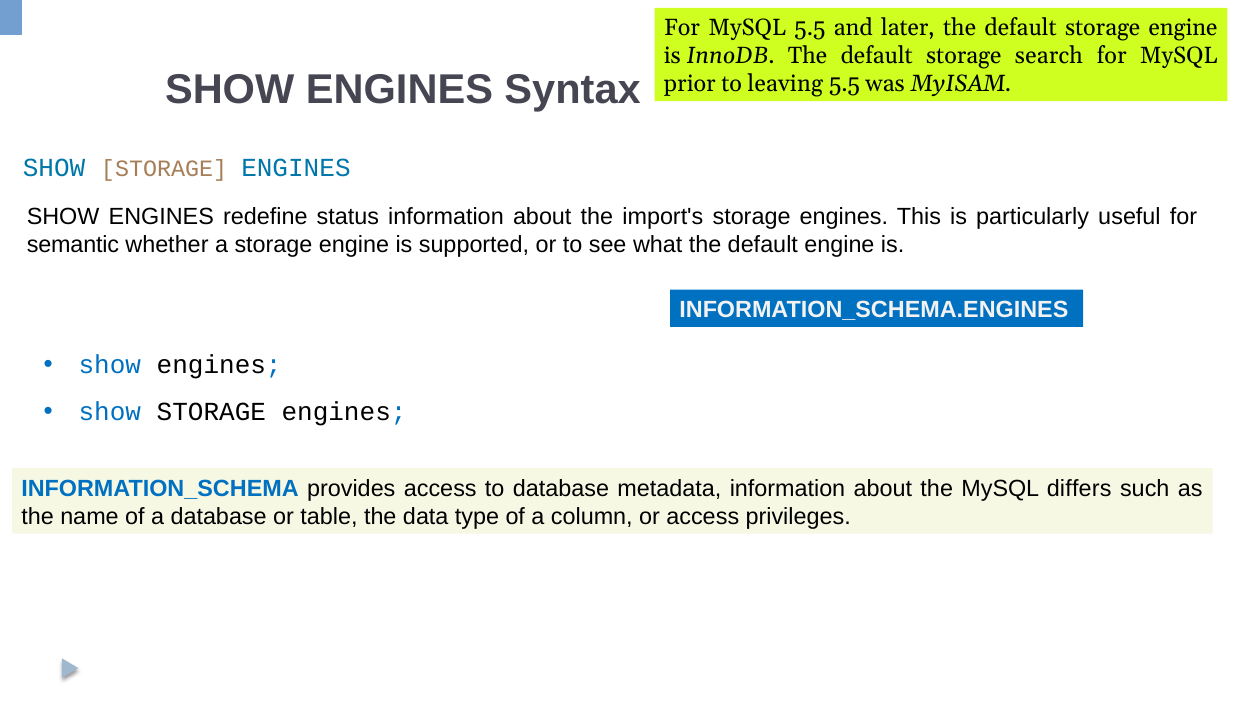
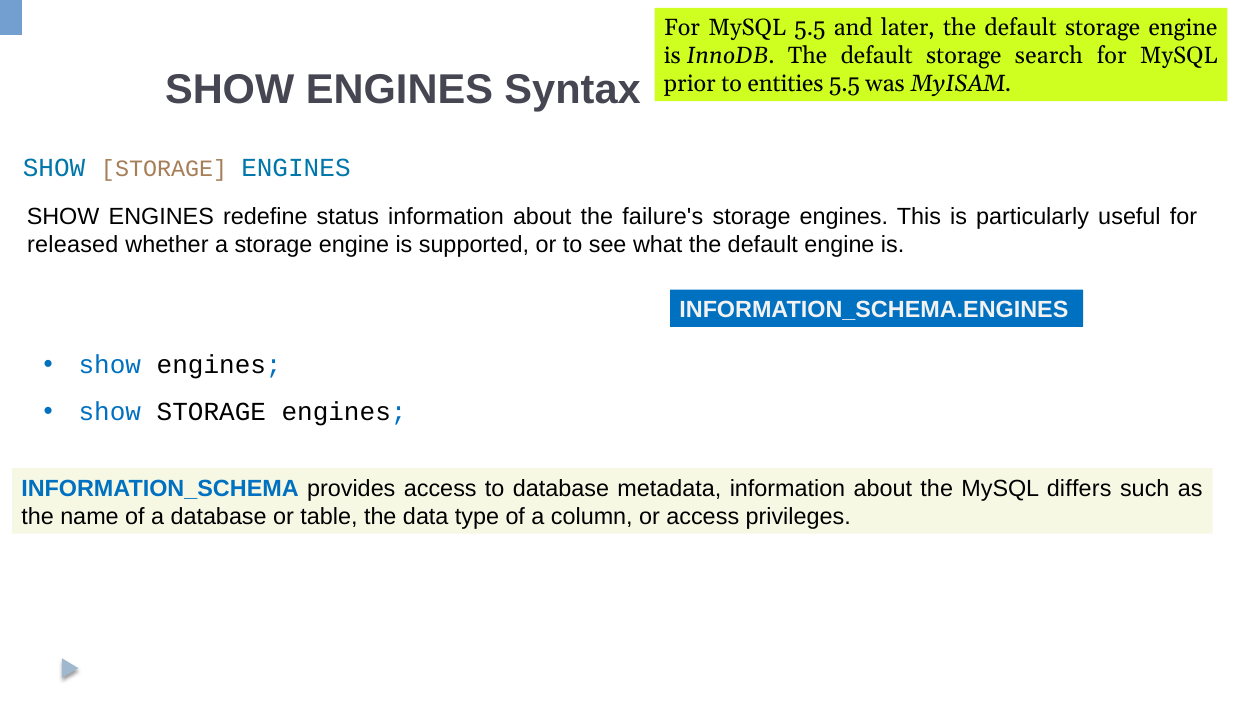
leaving: leaving -> entities (786, 84)
import's: import's -> failure's (663, 216)
semantic: semantic -> released (73, 245)
